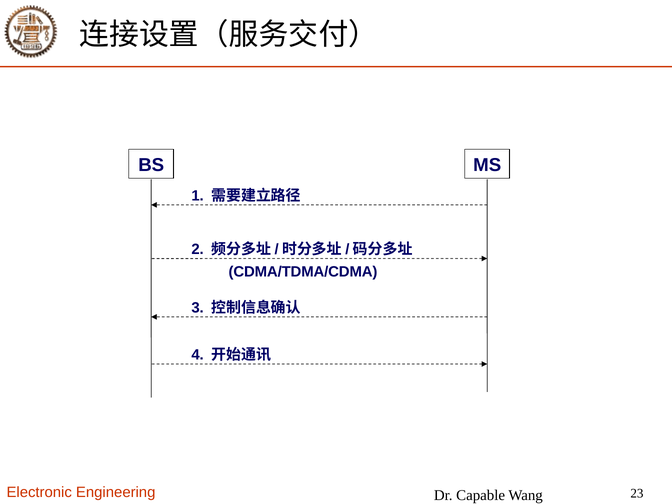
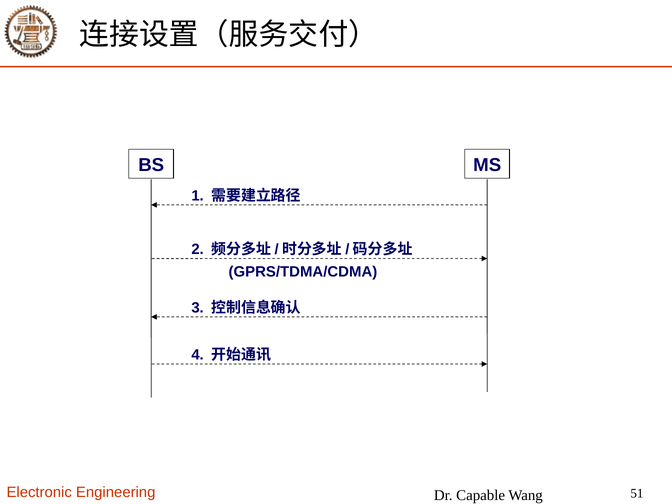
CDMA/TDMA/CDMA: CDMA/TDMA/CDMA -> GPRS/TDMA/CDMA (303, 272)
23: 23 -> 51 (637, 494)
